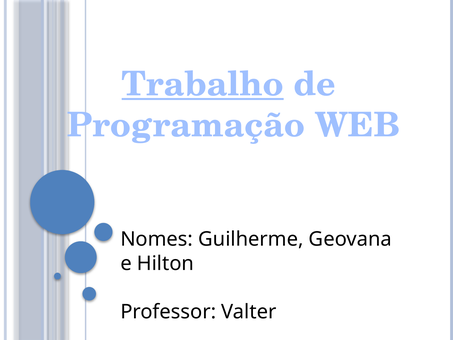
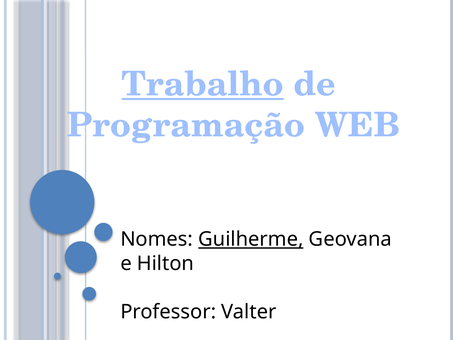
Guilherme underline: none -> present (251, 239)
